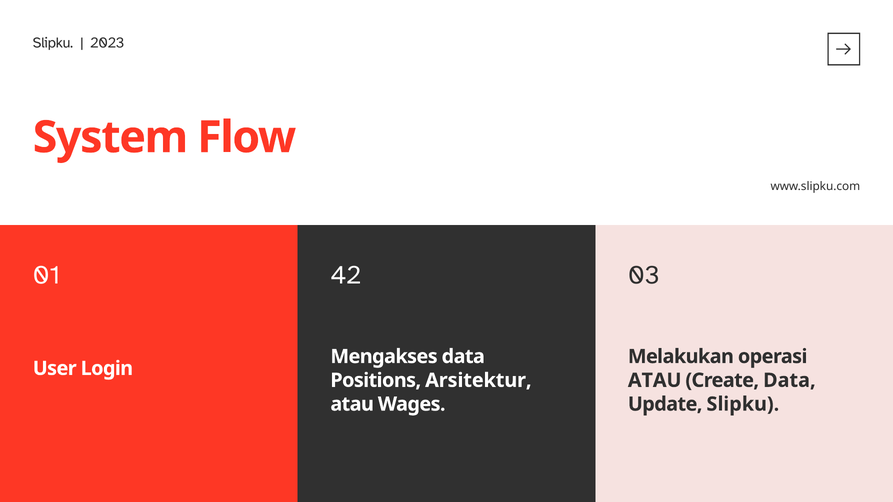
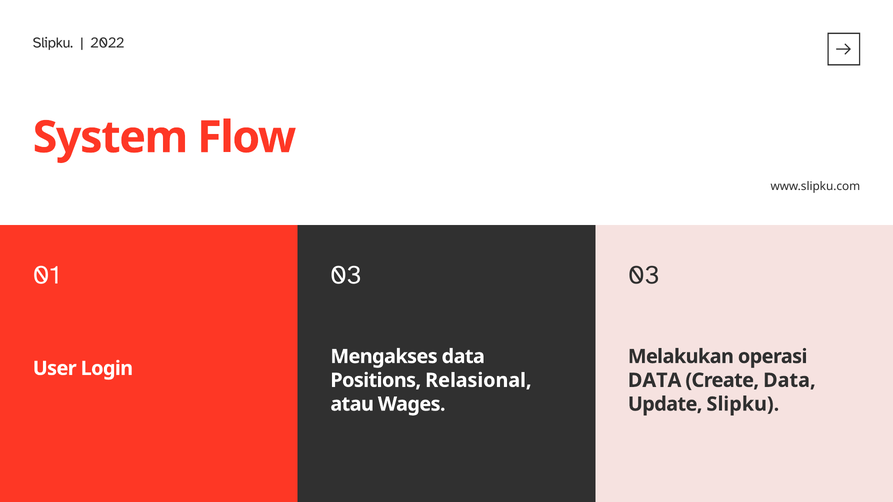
2023: 2023 -> 2022 (107, 43)
01 42: 42 -> 03 (346, 275)
Arsitektur: Arsitektur -> Relasional (478, 381)
ATAU: ATAU -> DATA (655, 381)
